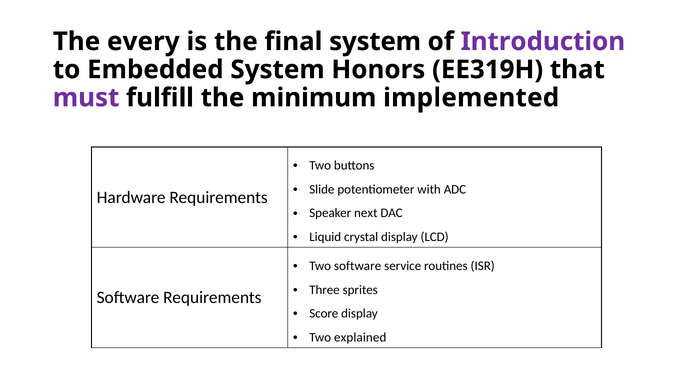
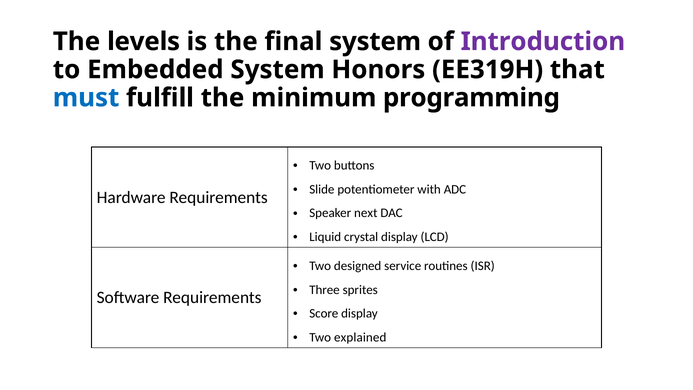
every: every -> levels (143, 42)
must colour: purple -> blue (86, 98)
implemented: implemented -> programming (471, 98)
Two software: software -> designed (358, 266)
